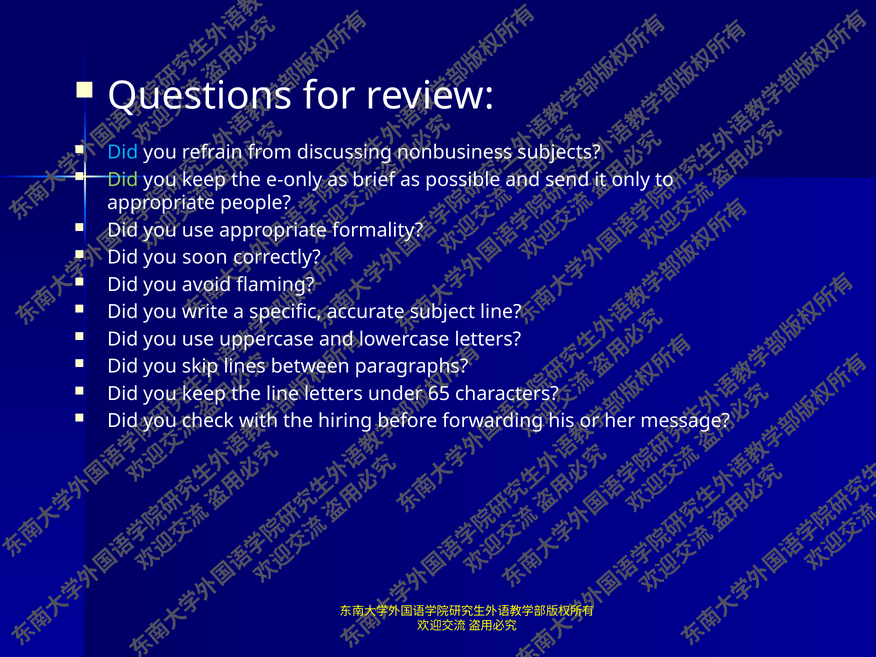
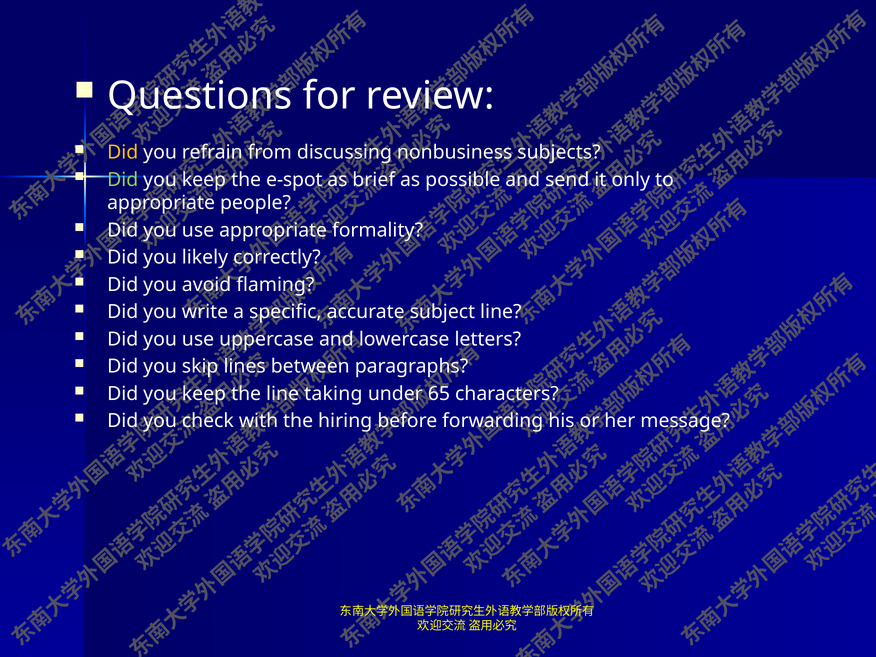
Did colour: light blue -> yellow (123, 152)
e-only: e-only -> e-spot (294, 180)
soon: soon -> likely (205, 258)
letters: letters -> taking (333, 394)
